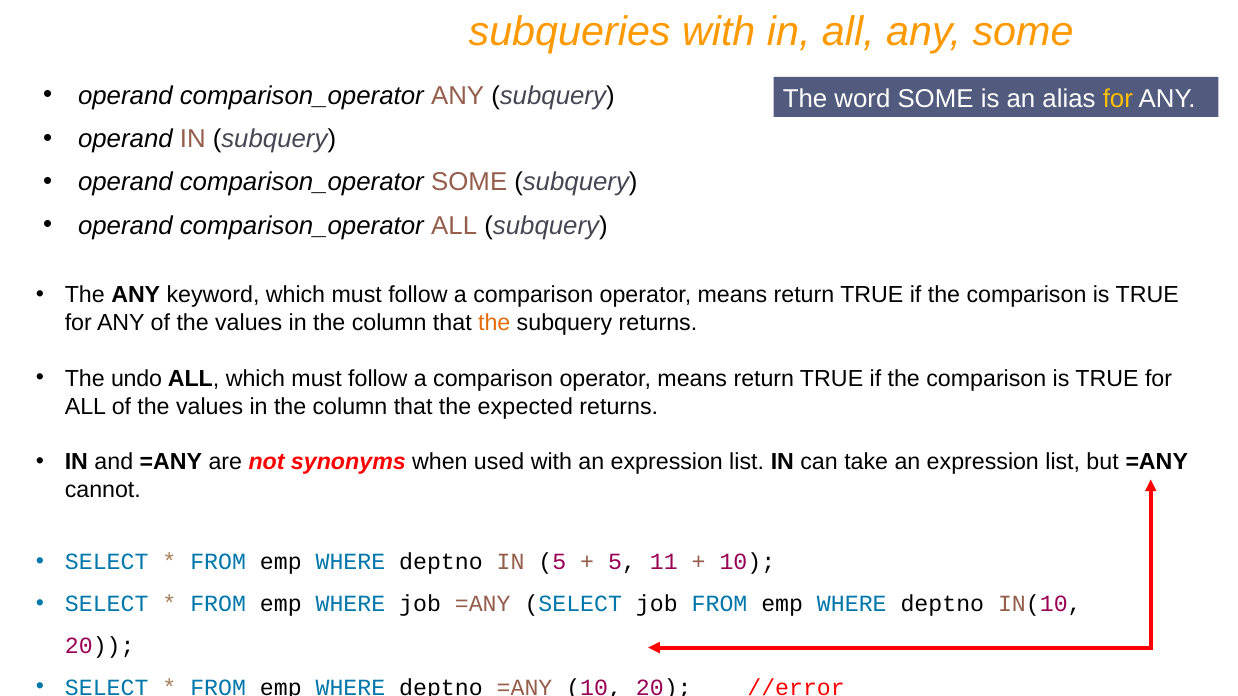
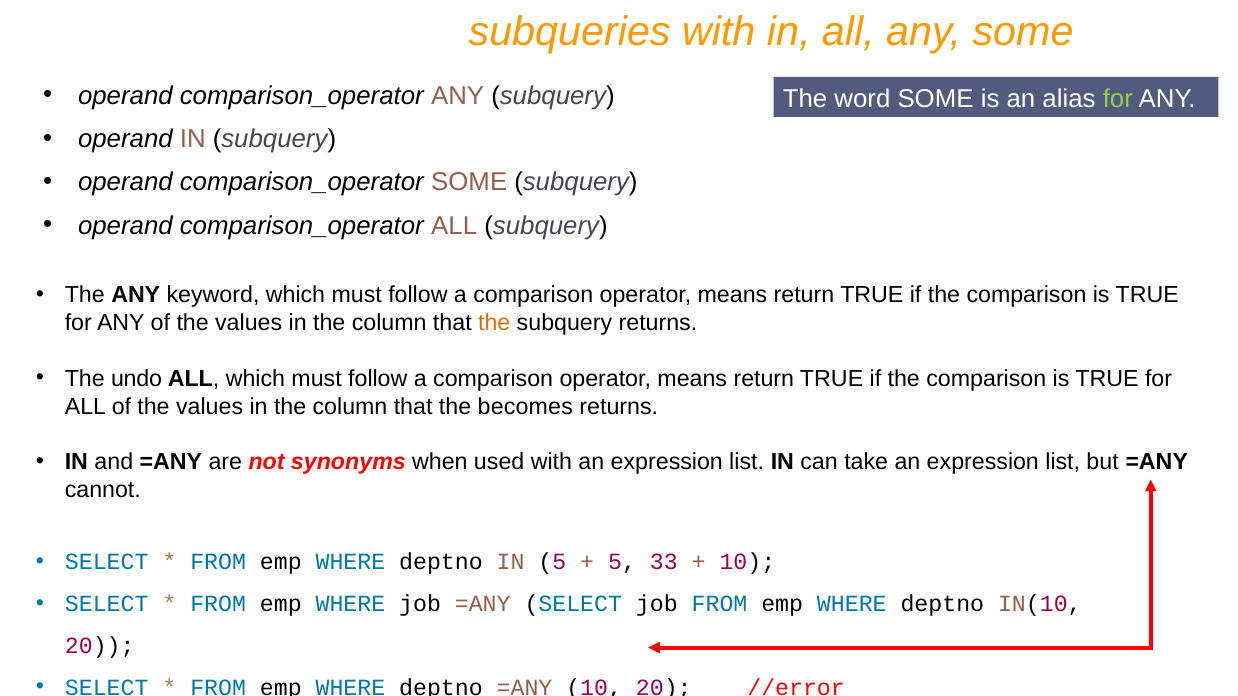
for colour: yellow -> light green (1118, 99)
expected: expected -> becomes (525, 407)
11: 11 -> 33 (664, 563)
